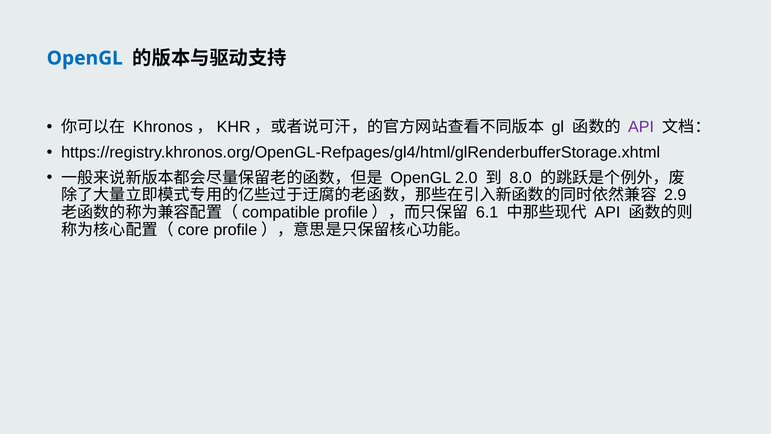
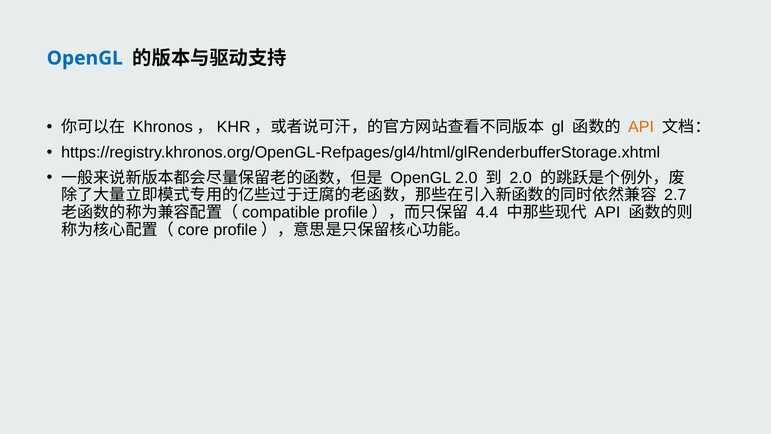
API colour: purple -> orange (641, 127)
8.0: 8.0 -> 2.0 (521, 178)
2.9: 2.9 -> 2.7 (675, 195)
6.1: 6.1 -> 4.4 (487, 212)
